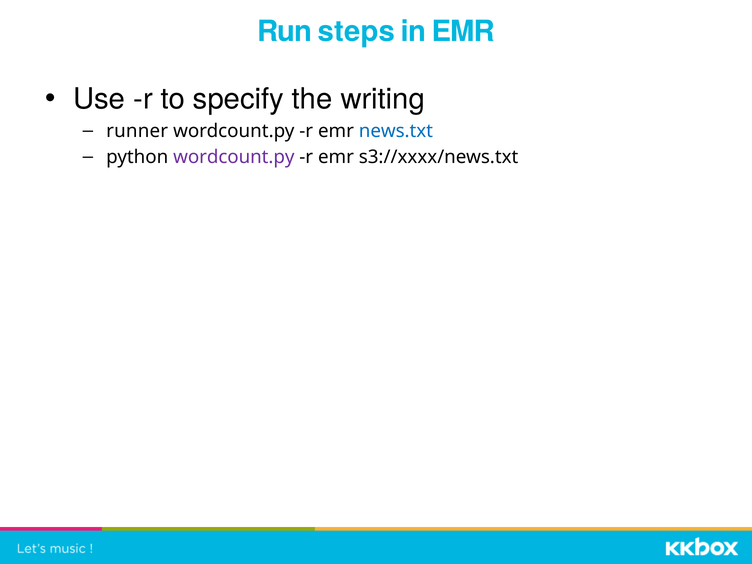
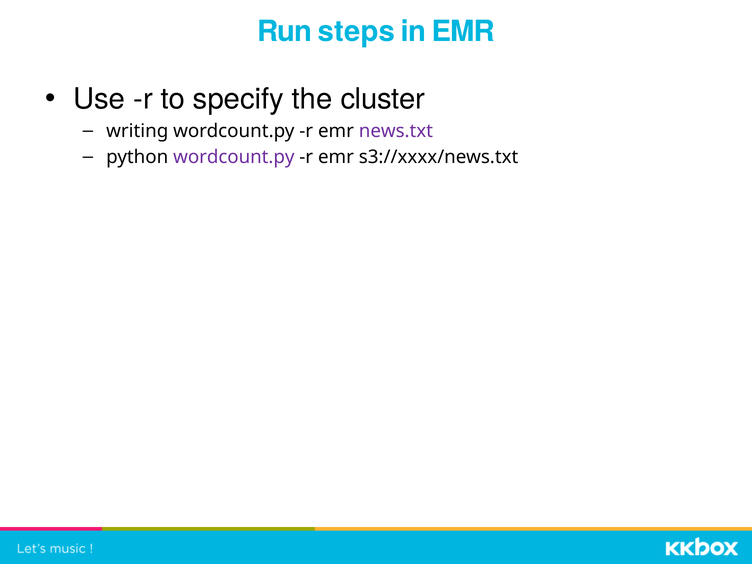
writing: writing -> cluster (383, 99)
runner: runner -> writing (137, 131)
news.txt colour: blue -> purple (396, 131)
